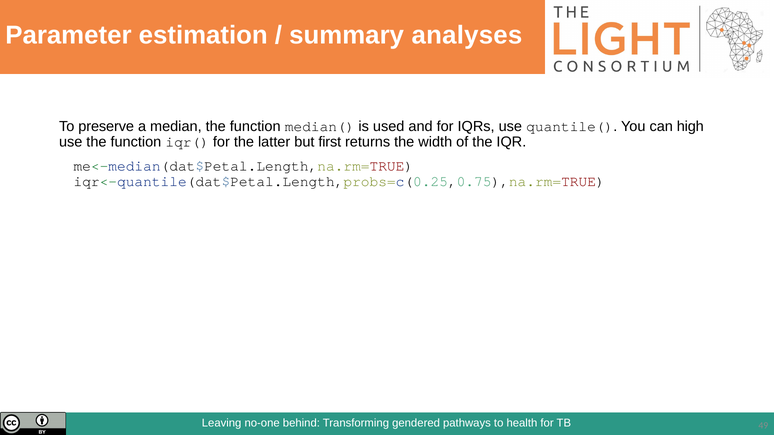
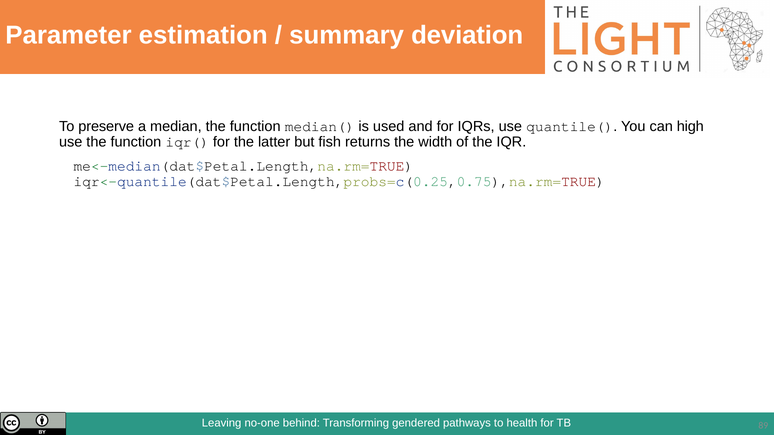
analyses: analyses -> deviation (467, 35)
first: first -> fish (330, 142)
49: 49 -> 89 (763, 426)
